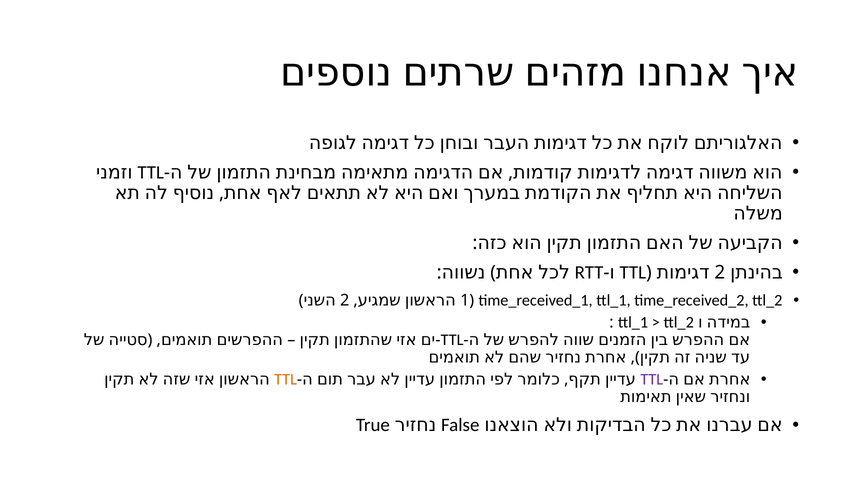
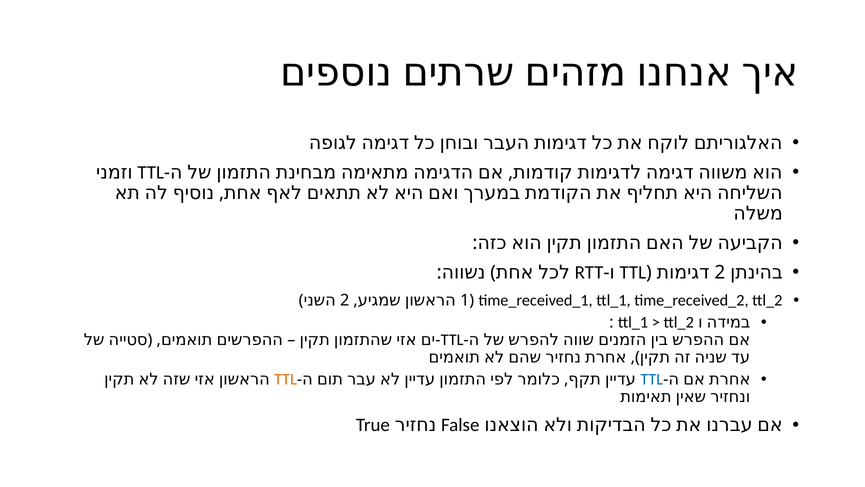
TTL colour: purple -> blue (652, 379)
